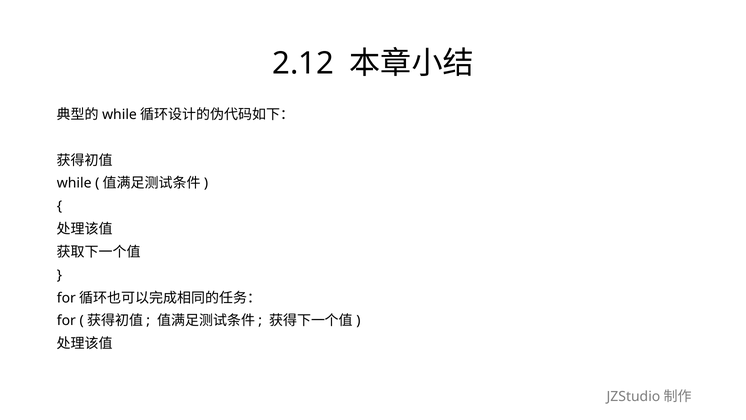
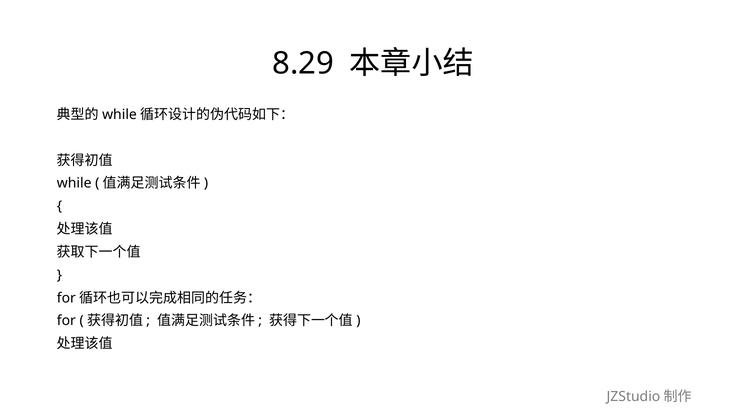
2.12: 2.12 -> 8.29 (303, 63)
